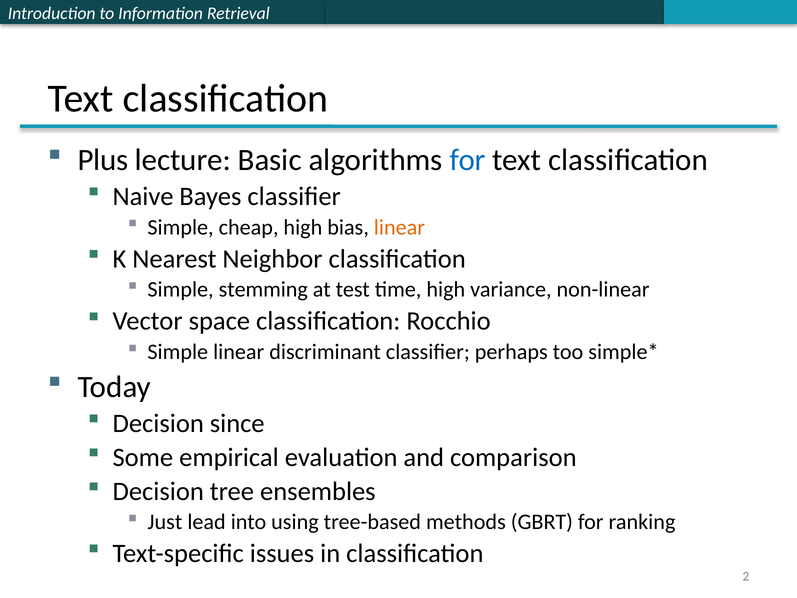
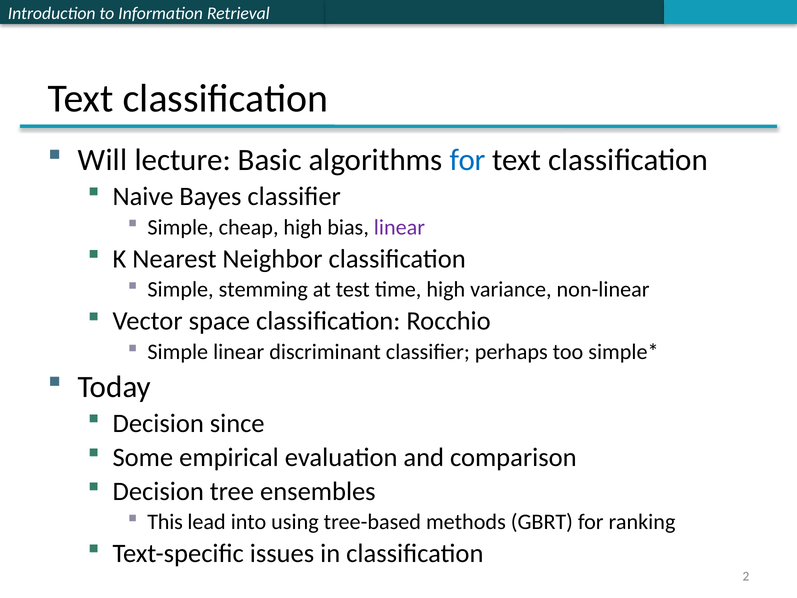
Plus: Plus -> Will (103, 160)
linear colour: orange -> purple (399, 227)
Just: Just -> This (165, 522)
